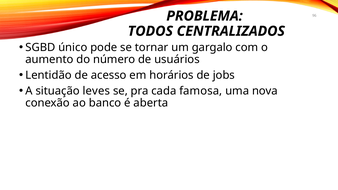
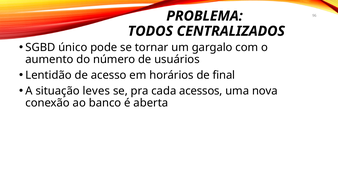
jobs: jobs -> final (224, 75)
famosa: famosa -> acessos (201, 91)
